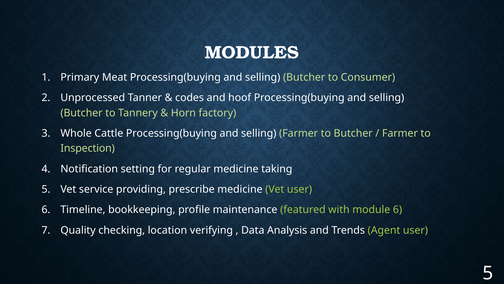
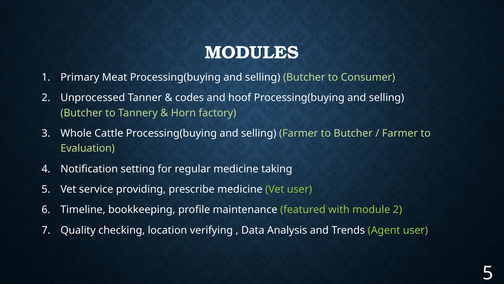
Inspection: Inspection -> Evaluation (88, 148)
module 6: 6 -> 2 (397, 209)
